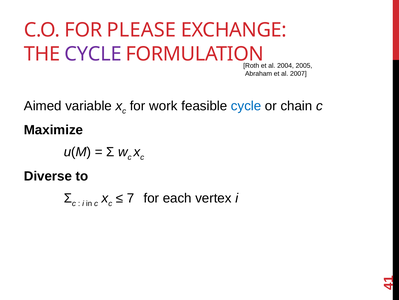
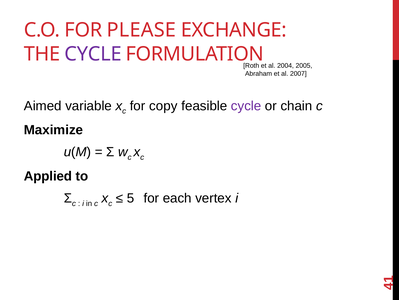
work: work -> copy (163, 106)
cycle colour: blue -> purple (246, 106)
Diverse: Diverse -> Applied (48, 176)
7: 7 -> 5 (131, 198)
